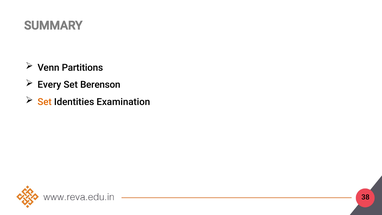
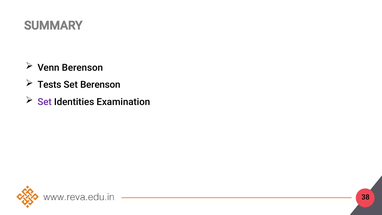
Venn Partitions: Partitions -> Berenson (82, 68)
Every: Every -> Tests (49, 85)
Set colour: orange -> purple (45, 102)
